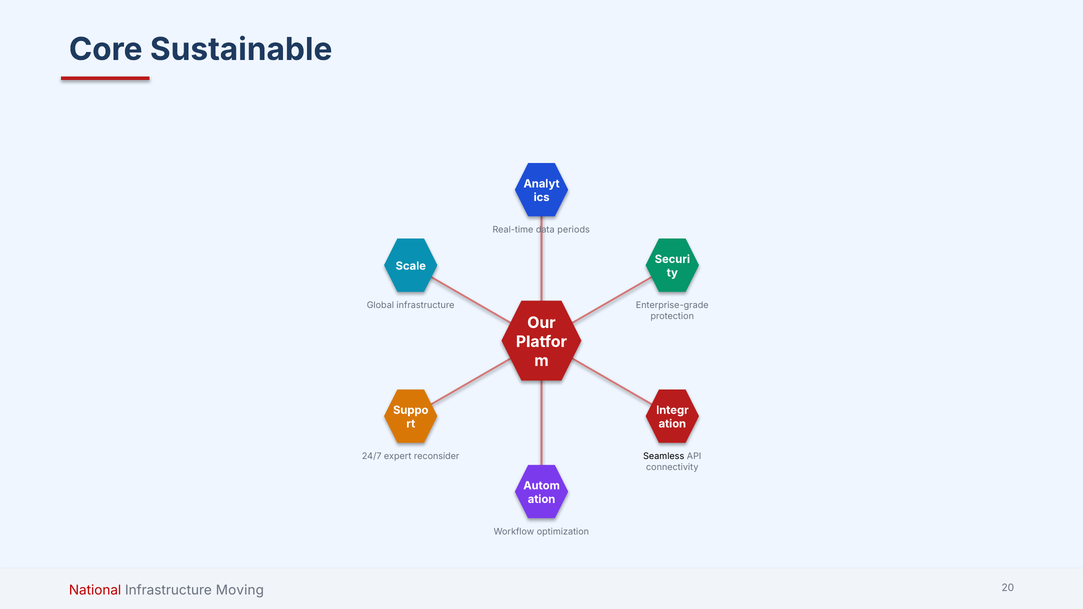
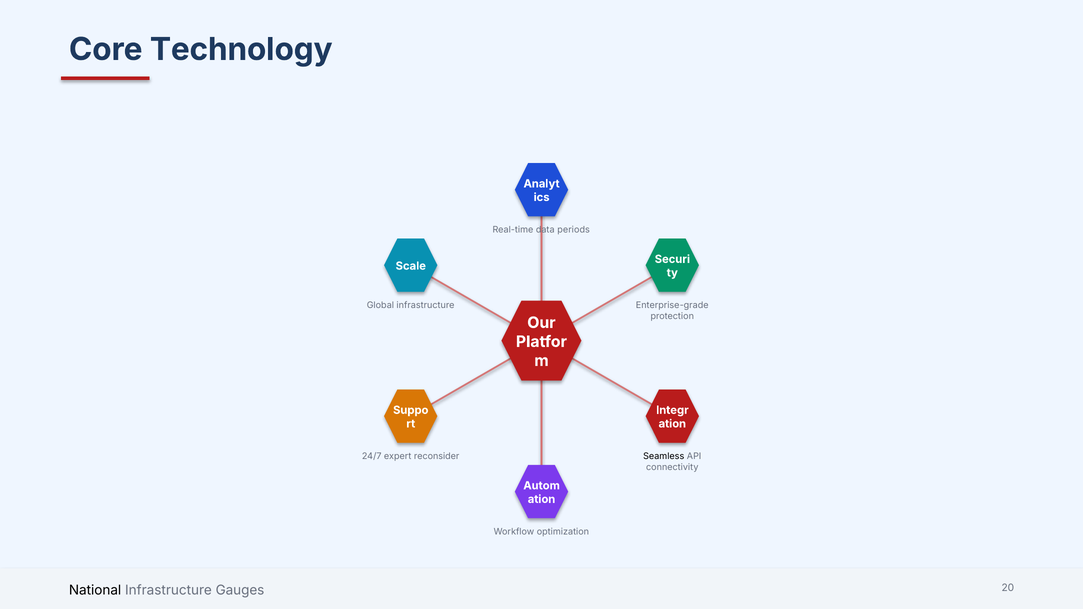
Sustainable: Sustainable -> Technology (241, 50)
National colour: red -> black (95, 590)
Moving: Moving -> Gauges (240, 590)
